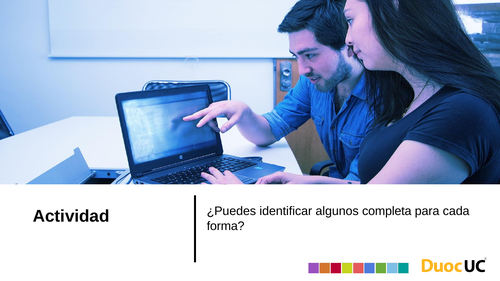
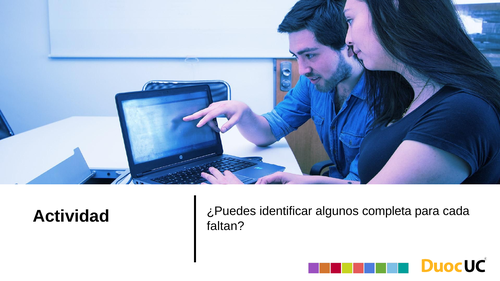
forma: forma -> faltan (226, 226)
